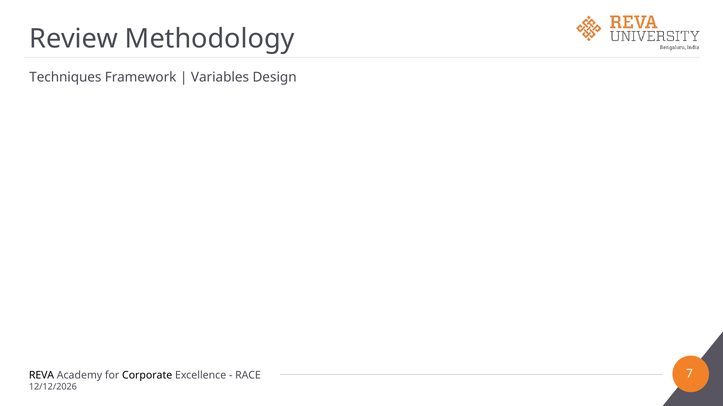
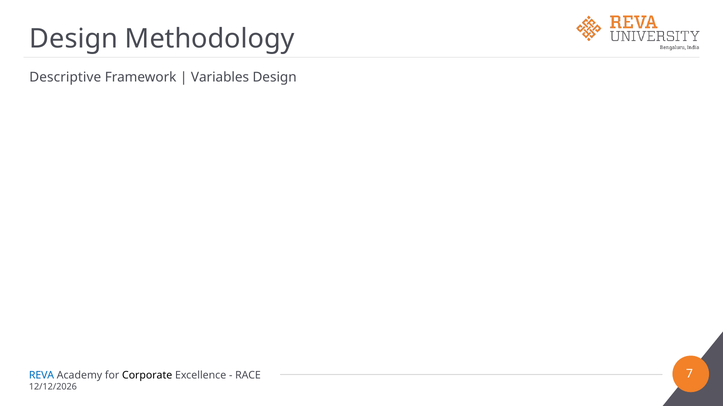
Review: Review -> Design (74, 39)
Techniques: Techniques -> Descriptive (65, 78)
REVA colour: black -> blue (42, 376)
